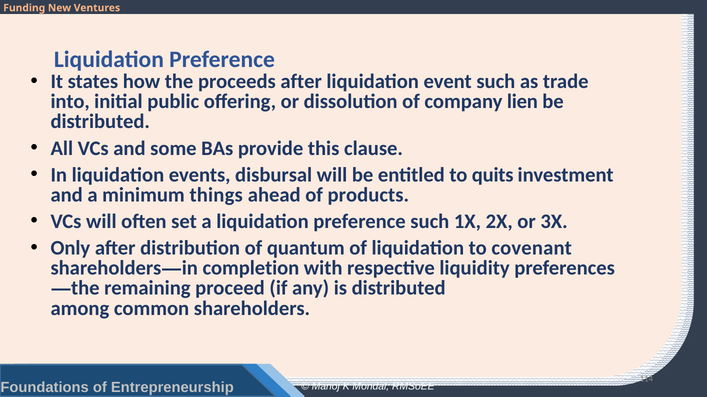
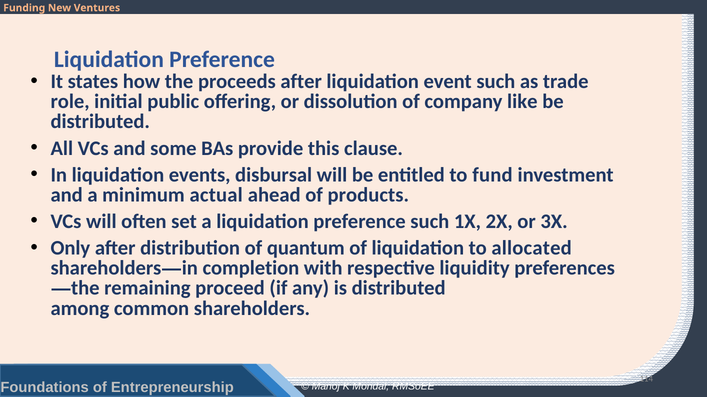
into: into -> role (70, 102)
lien: lien -> like (522, 102)
quits: quits -> fund (492, 175)
things: things -> actual (216, 195)
covenant: covenant -> allocated (532, 249)
